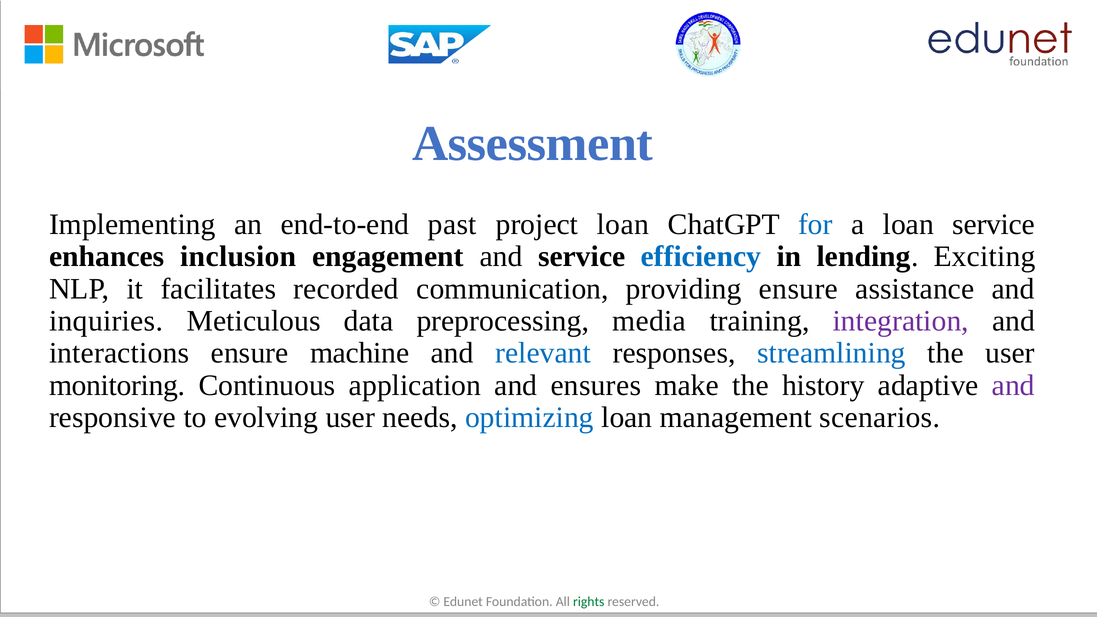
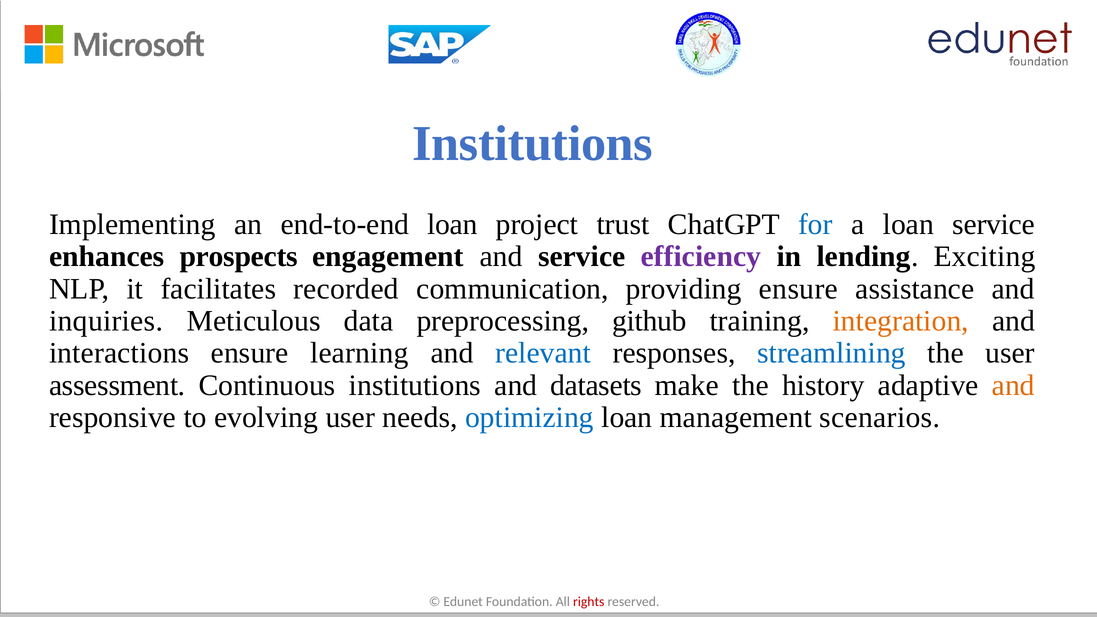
Assessment: Assessment -> Institutions (533, 144)
end-to-end past: past -> loan (453, 224)
project loan: loan -> trust (623, 224)
inclusion: inclusion -> prospects (239, 257)
efficiency colour: blue -> purple (701, 257)
media: media -> github (649, 321)
integration colour: purple -> orange (901, 321)
machine: machine -> learning (359, 353)
monitoring: monitoring -> assessment (117, 385)
Continuous application: application -> institutions (415, 385)
ensures: ensures -> datasets (596, 385)
and colour: purple -> orange (1013, 385)
rights colour: green -> red (589, 602)
